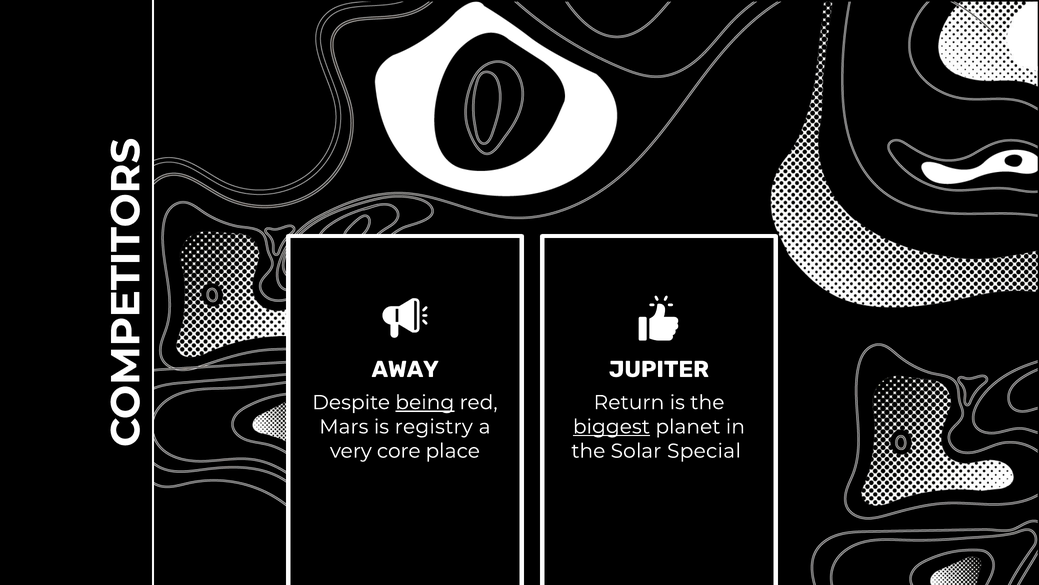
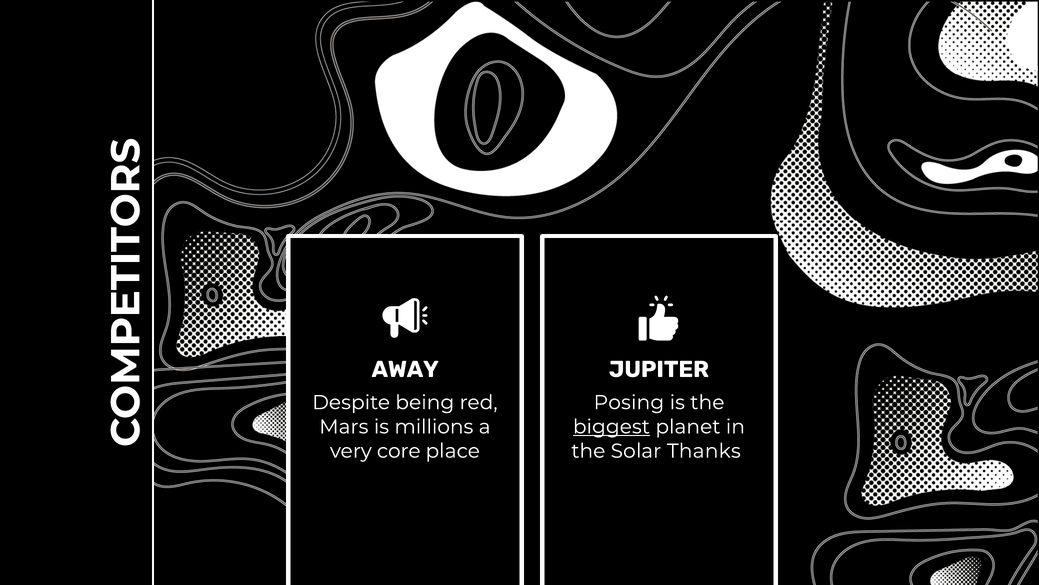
being underline: present -> none (425, 402)
Return: Return -> Posing (629, 402)
registry: registry -> millions (434, 426)
Special: Special -> Thanks (704, 451)
